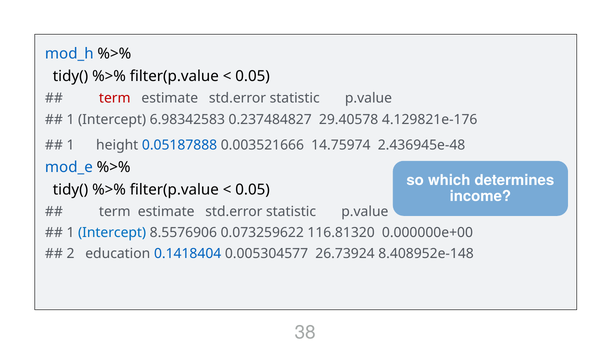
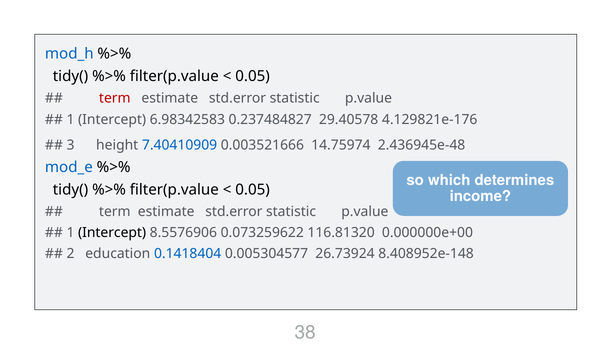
1: 1 -> 3 (70, 145)
0.05187888: 0.05187888 -> 7.40410909 (180, 145)
Intercept colour: blue -> black (112, 232)
